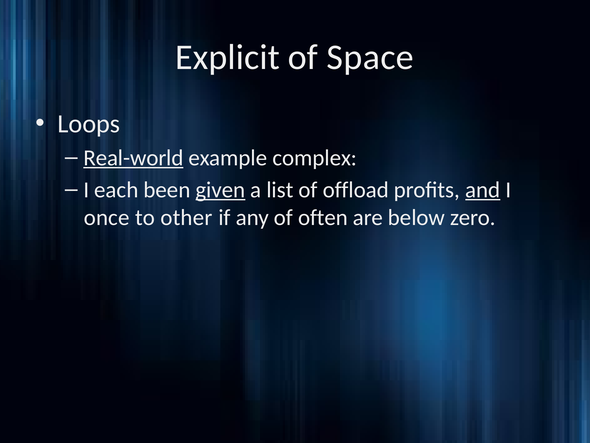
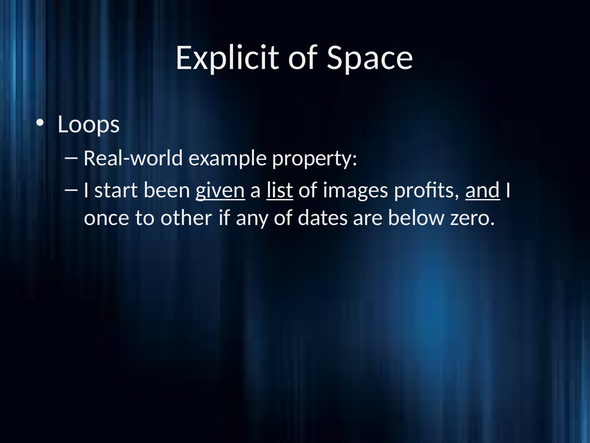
Real-world underline: present -> none (133, 158)
complex: complex -> property (315, 158)
each: each -> start (116, 190)
list underline: none -> present (280, 190)
offload: offload -> images (356, 190)
often: often -> dates (323, 217)
